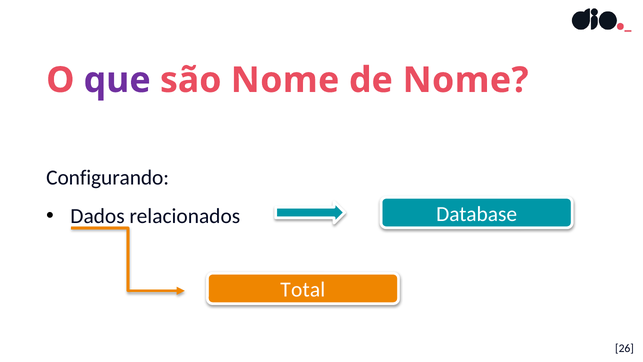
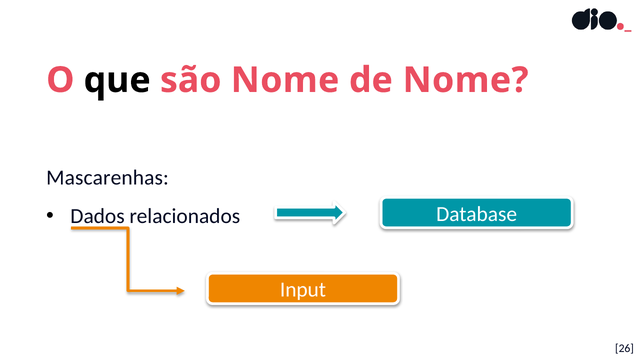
que colour: purple -> black (117, 80)
Configurando: Configurando -> Mascarenhas (107, 178)
Total: Total -> Input (303, 290)
